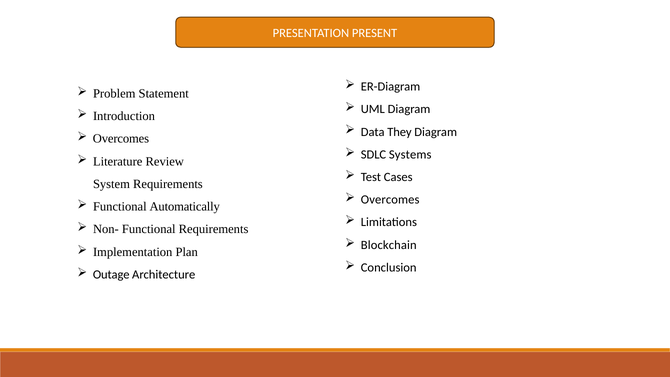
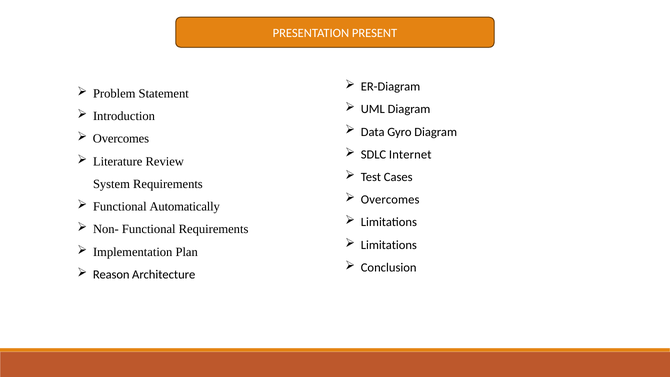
They: They -> Gyro (399, 132)
Systems: Systems -> Internet (410, 154)
Blockchain: Blockchain -> Limitations (389, 245)
Outage: Outage -> Reason (111, 274)
